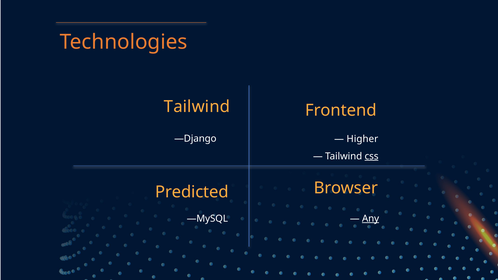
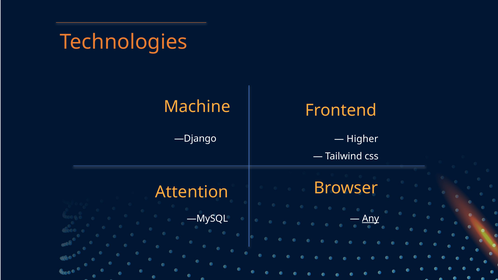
Tailwind: Tailwind -> Machine (197, 107)
css underline: present -> none (372, 156)
Predicted: Predicted -> Attention (192, 192)
